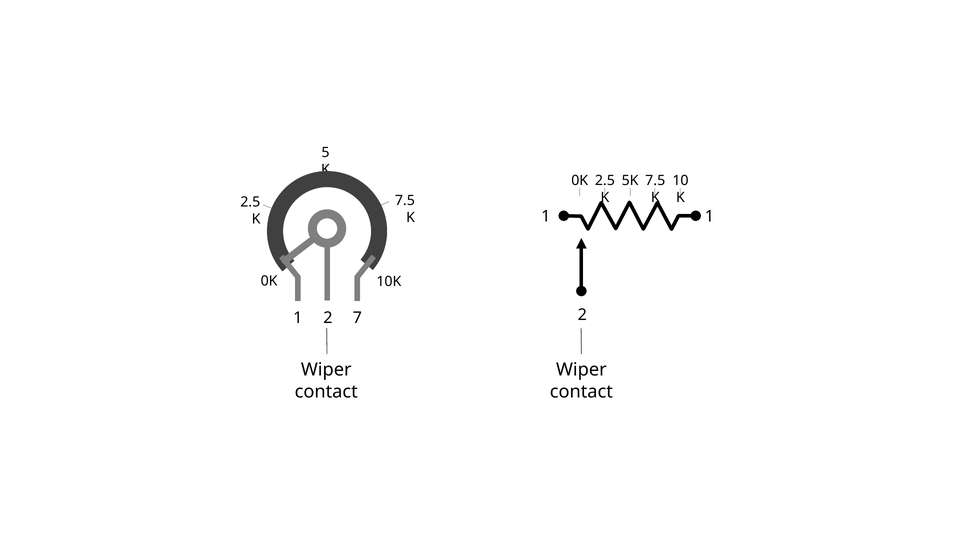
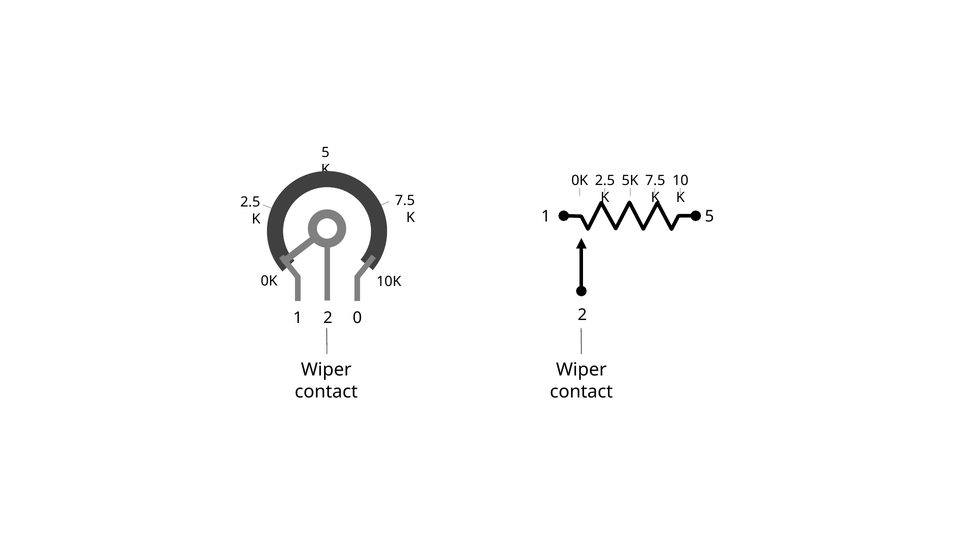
1 1: 1 -> 5 (709, 217)
7: 7 -> 0 (357, 318)
